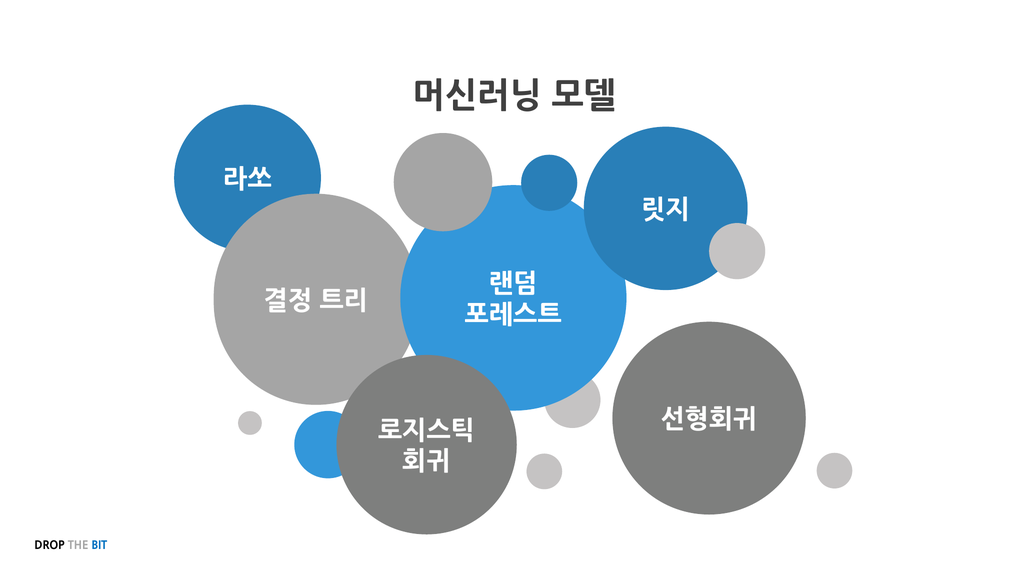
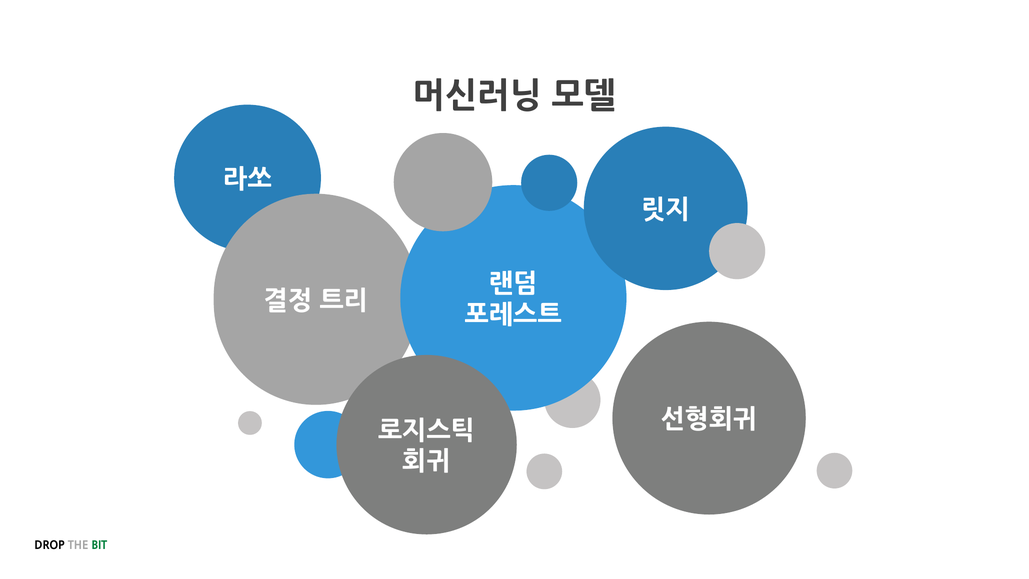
BIT colour: blue -> green (99, 546)
